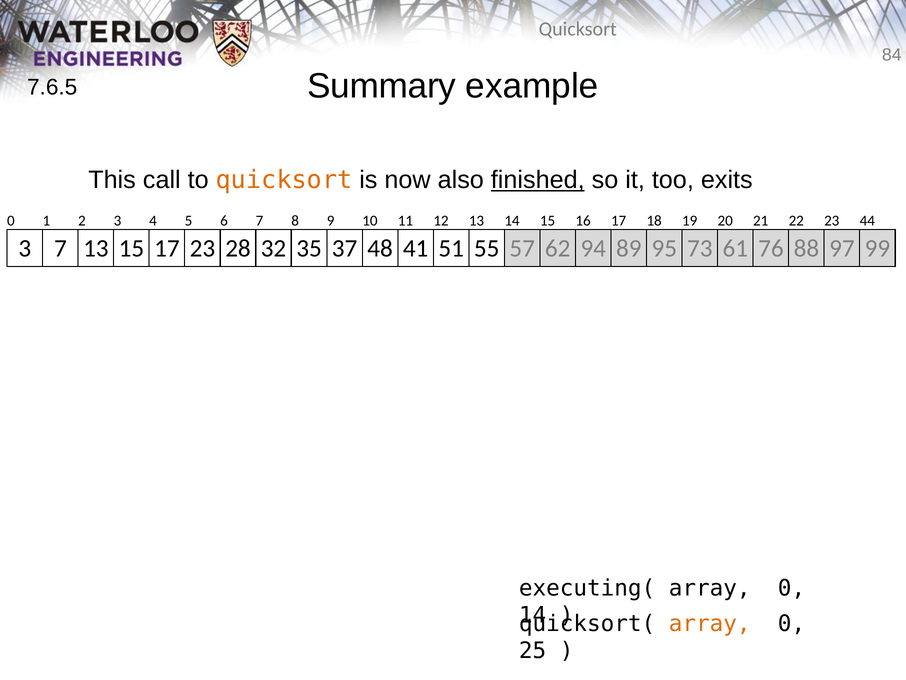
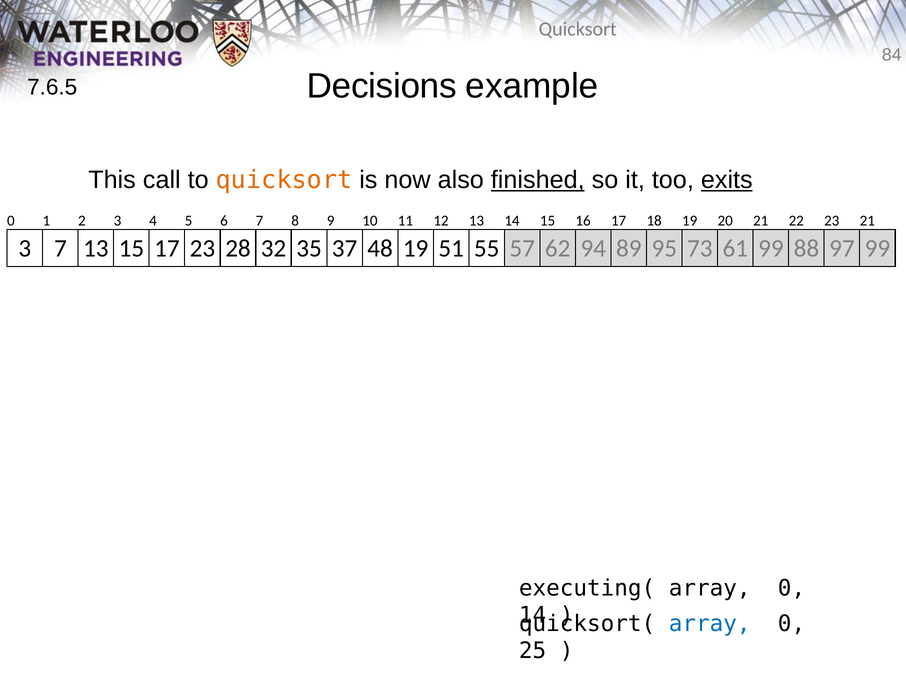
Summary: Summary -> Decisions (382, 86)
exits underline: none -> present (727, 180)
23 44: 44 -> 21 (867, 221)
48 41: 41 -> 19 (416, 248)
61 76: 76 -> 99 (771, 248)
array colour: orange -> blue (710, 623)
